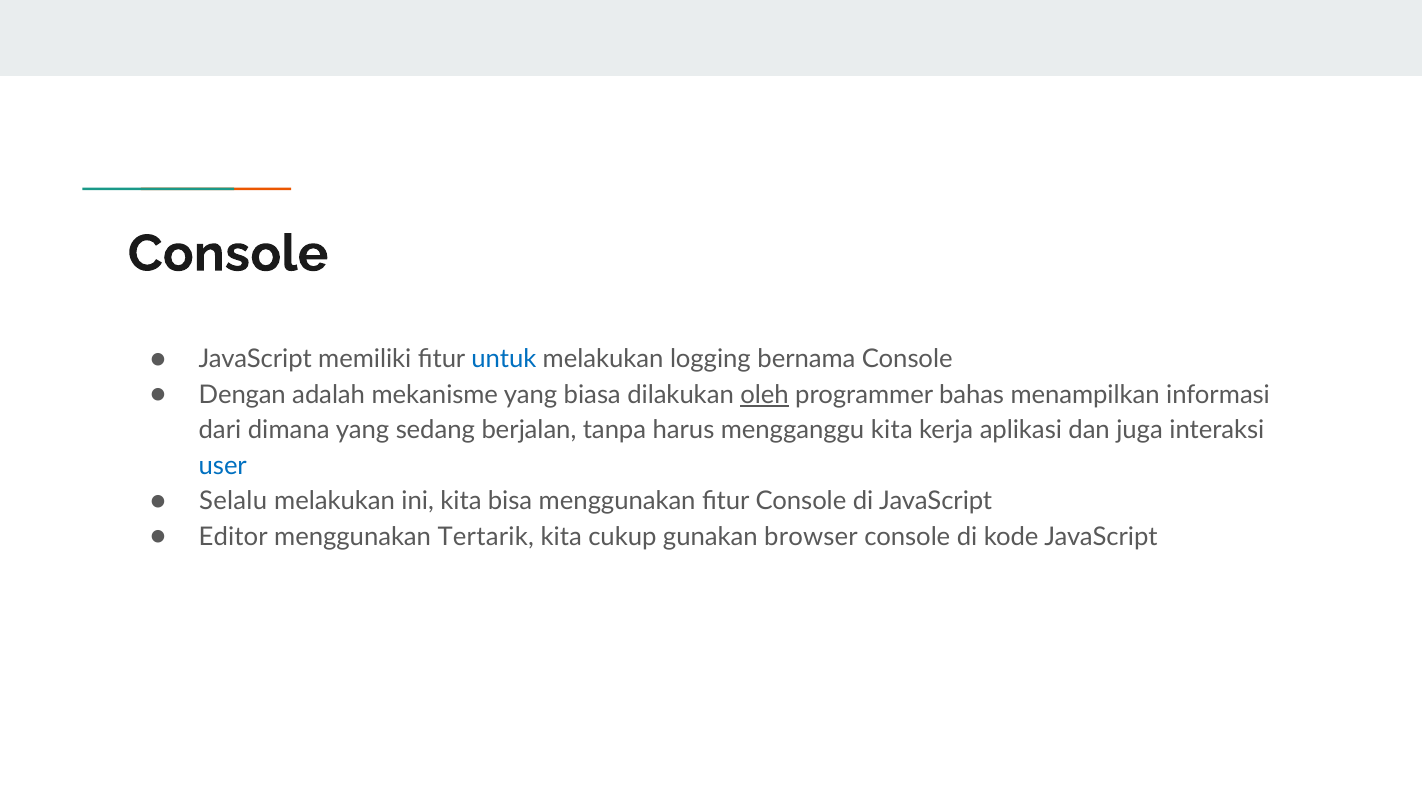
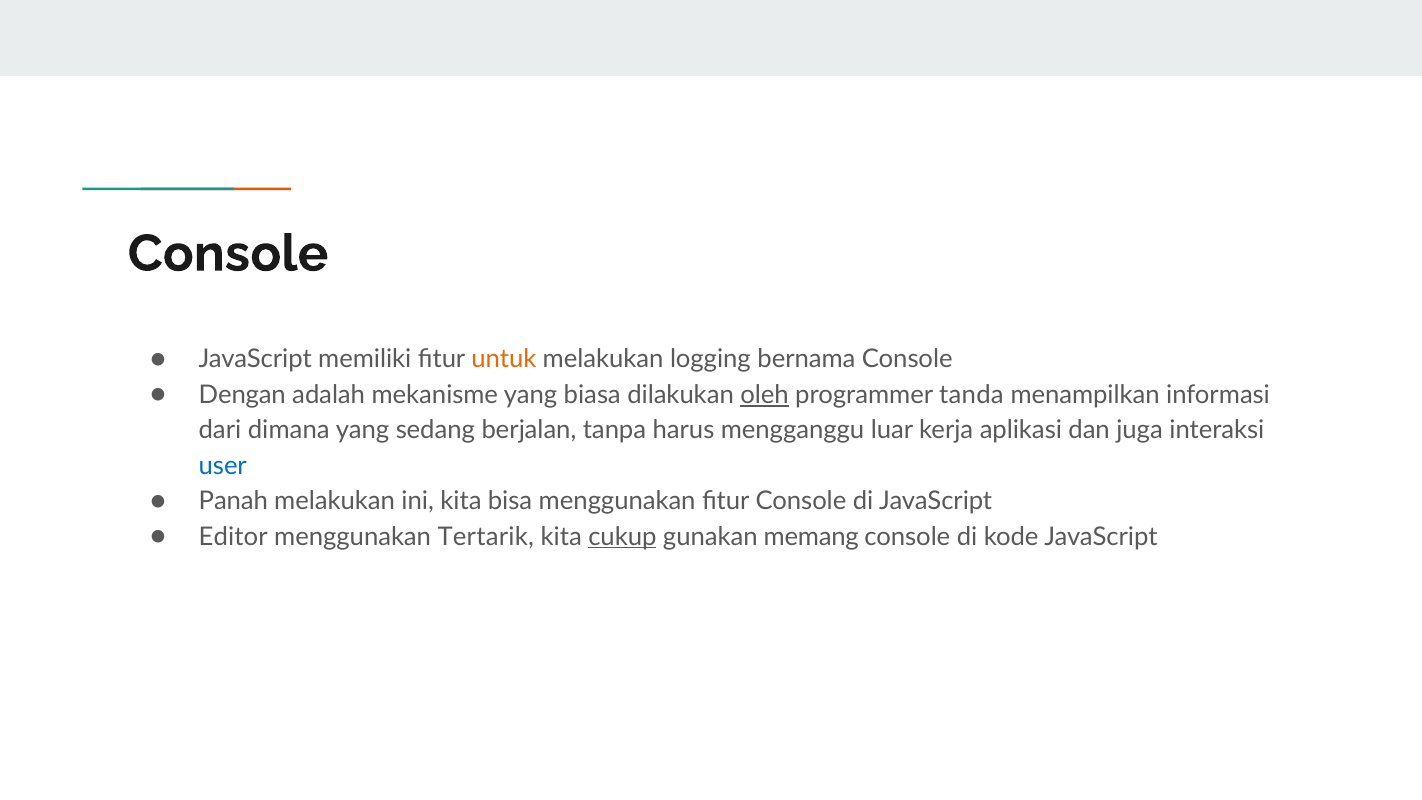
untuk colour: blue -> orange (504, 359)
bahas: bahas -> tanda (971, 395)
mengganggu kita: kita -> luar (892, 430)
Selalu: Selalu -> Panah (233, 501)
cukup underline: none -> present (622, 537)
browser: browser -> memang (811, 537)
